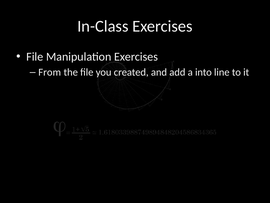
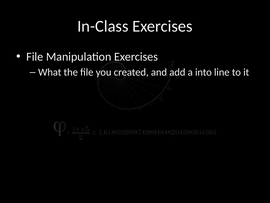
From: From -> What (50, 72)
